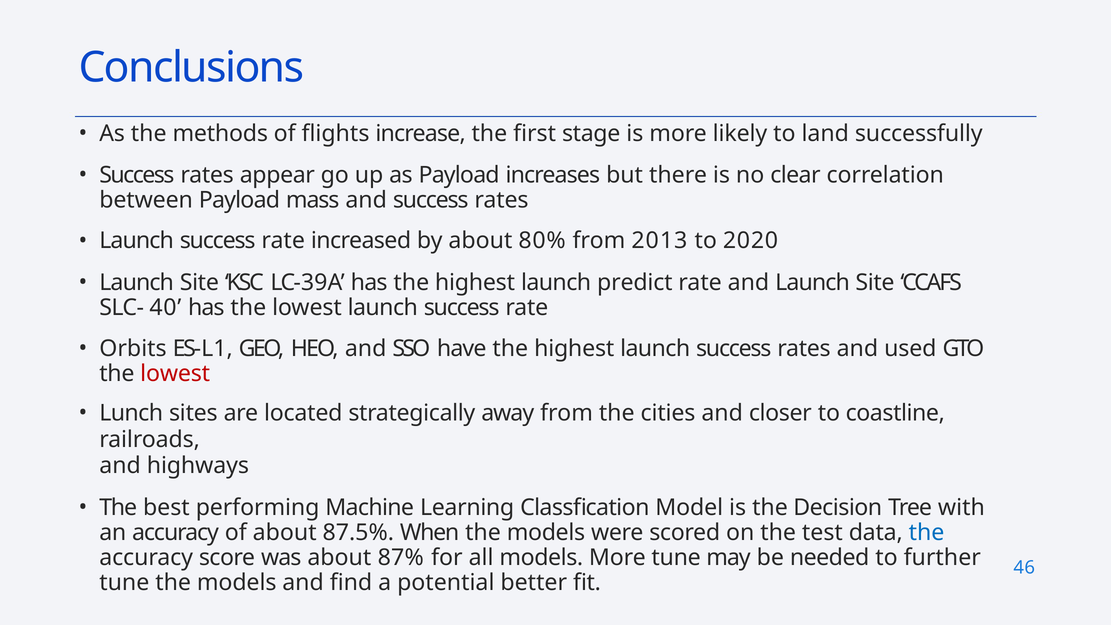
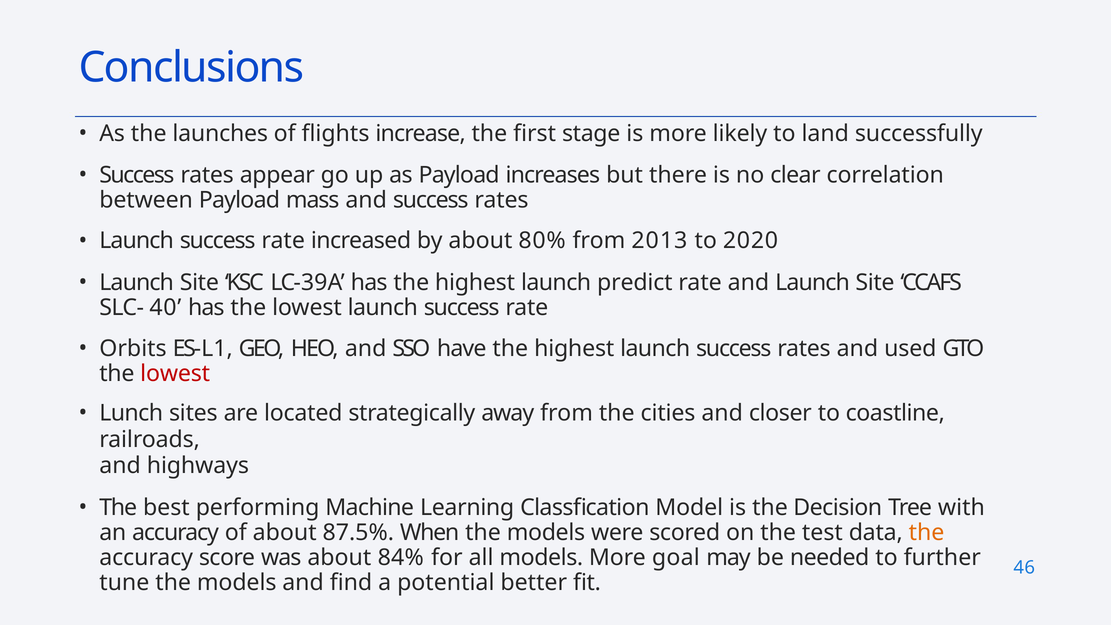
methods: methods -> launches (220, 133)
the colour: blue -> orange (927, 532)
87%: 87% -> 84% (401, 557)
More tune: tune -> goal (676, 557)
